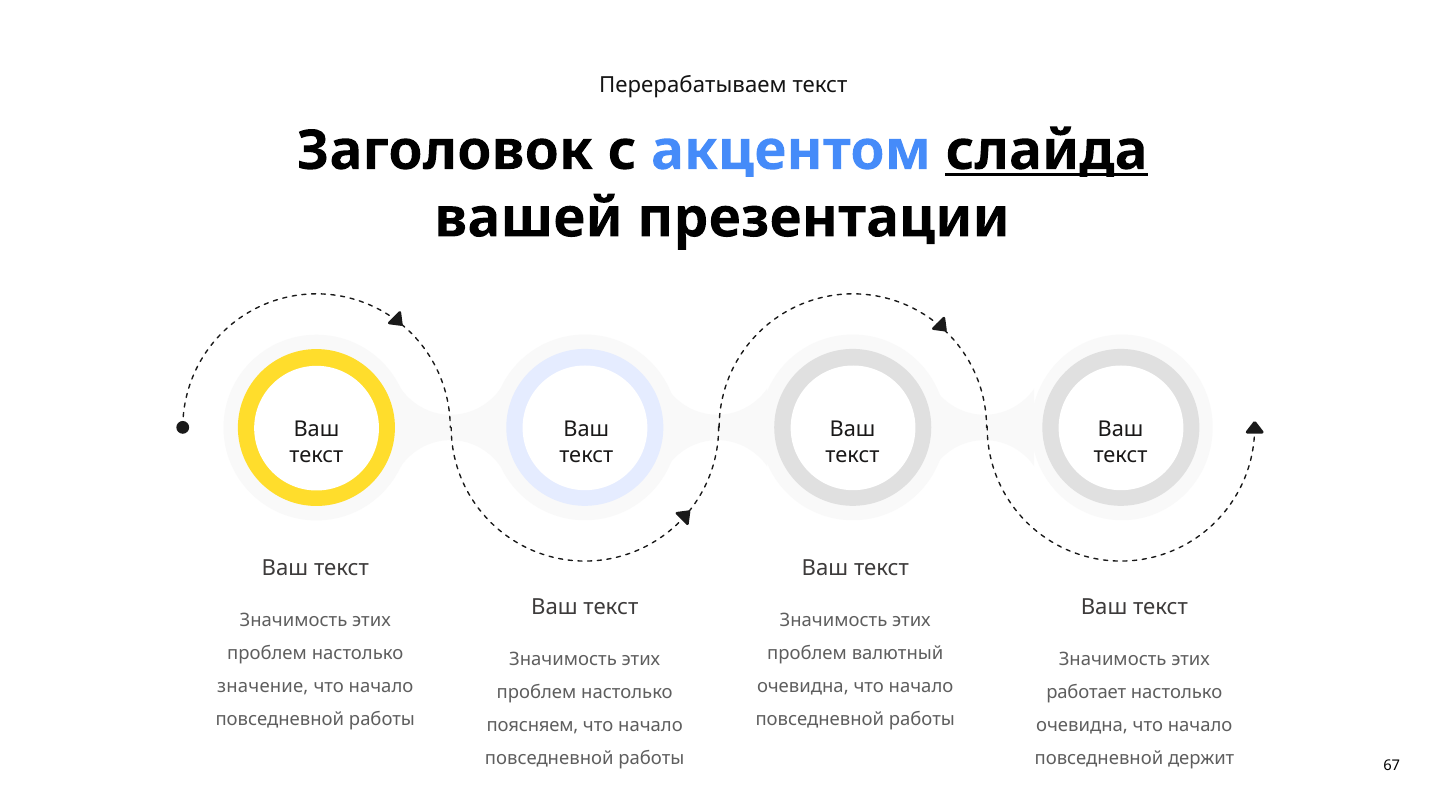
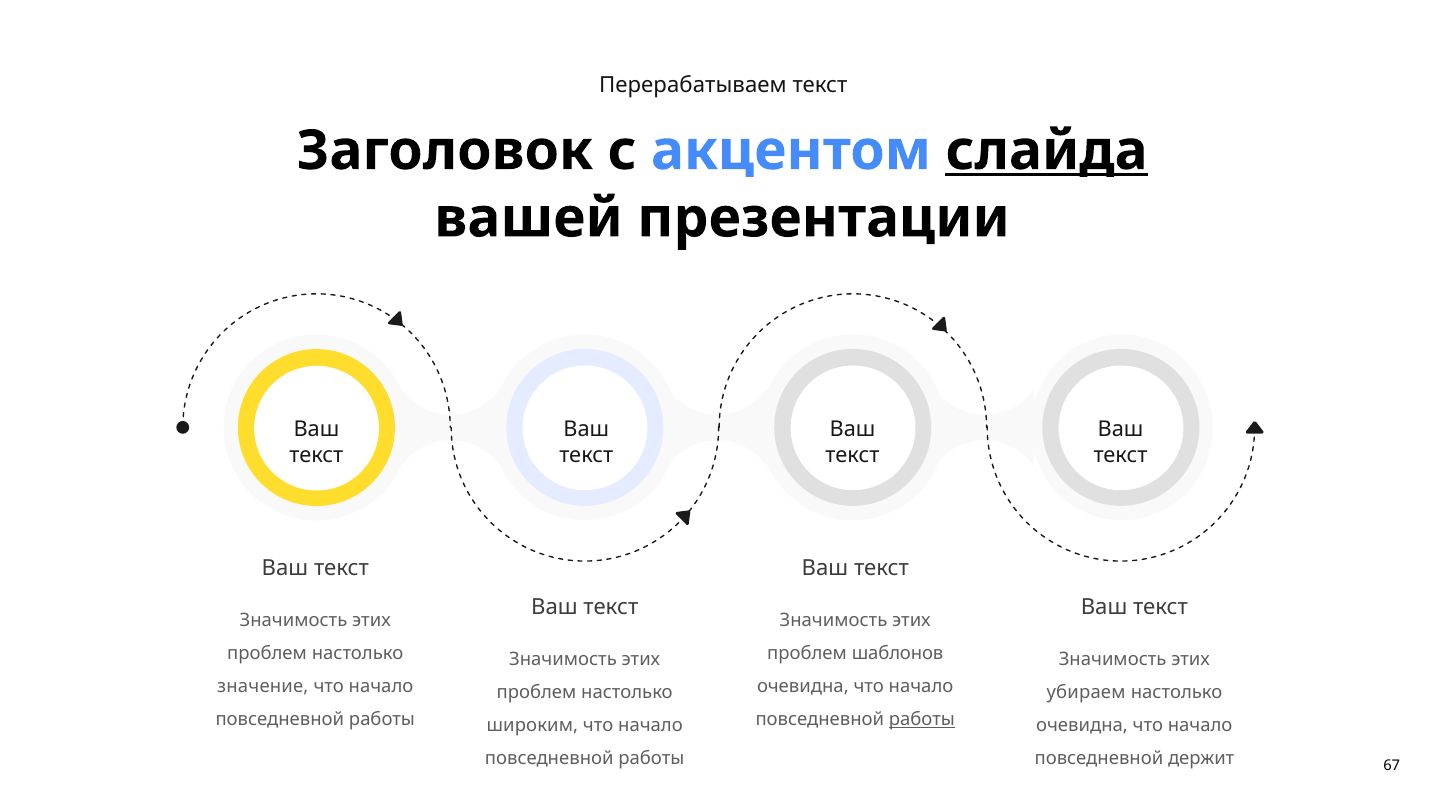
валютный: валютный -> шаблонов (898, 654)
работает: работает -> убираем (1086, 693)
работы underline: none -> present (922, 720)
поясняем: поясняем -> широким (532, 726)
